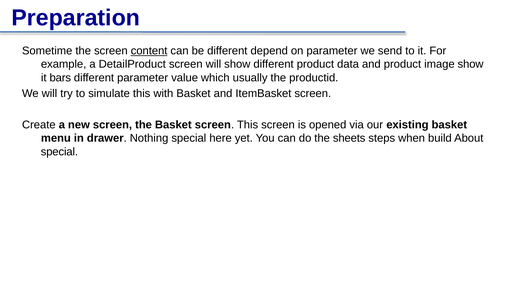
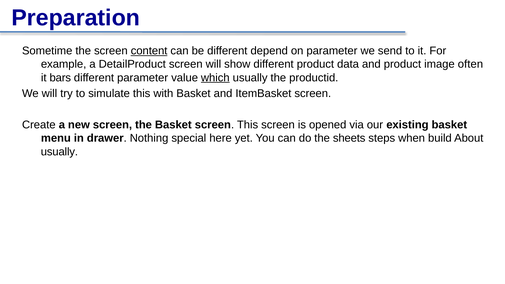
image show: show -> often (470, 64)
which underline: none -> present (215, 78)
special: special -> usually (59, 152)
